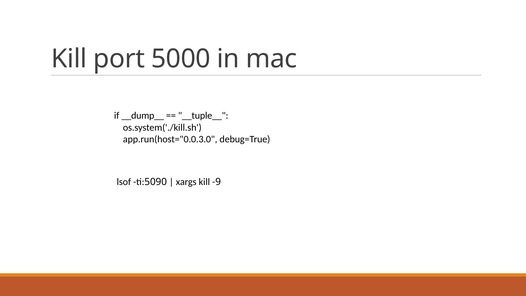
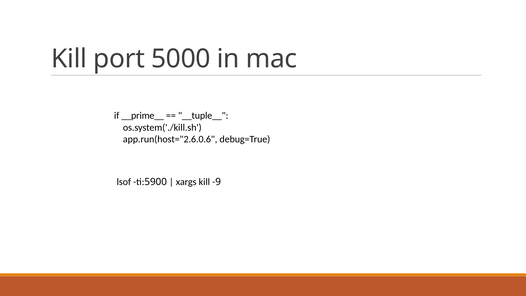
__dump__: __dump__ -> __prime__ (143, 116)
app.run(host="0.0.3.0: app.run(host="0.0.3.0 -> app.run(host="2.6.0.6 (170, 139)
5090: 5090 -> 5900 (156, 182)
